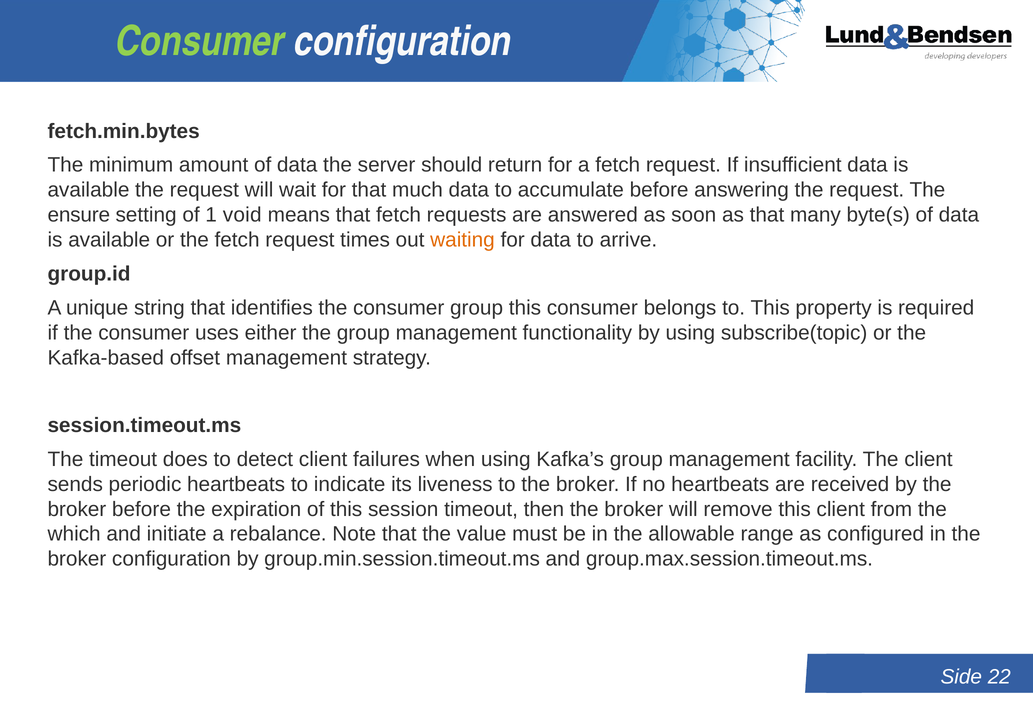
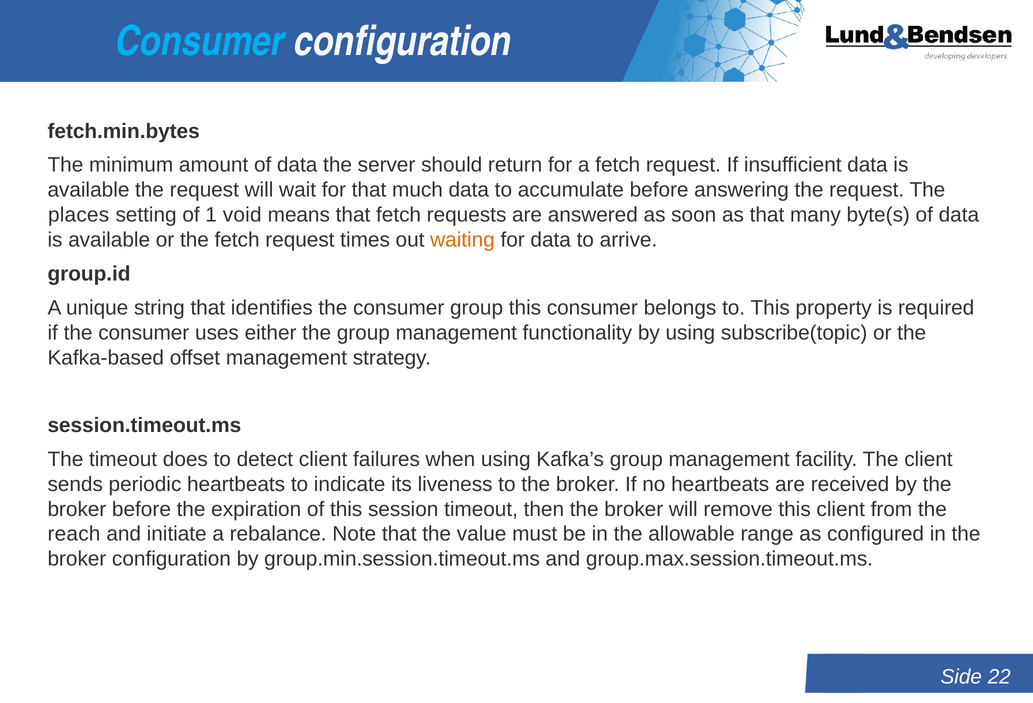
Consumer colour: light green -> light blue (200, 41)
ensure: ensure -> places (79, 215)
which: which -> reach (74, 534)
